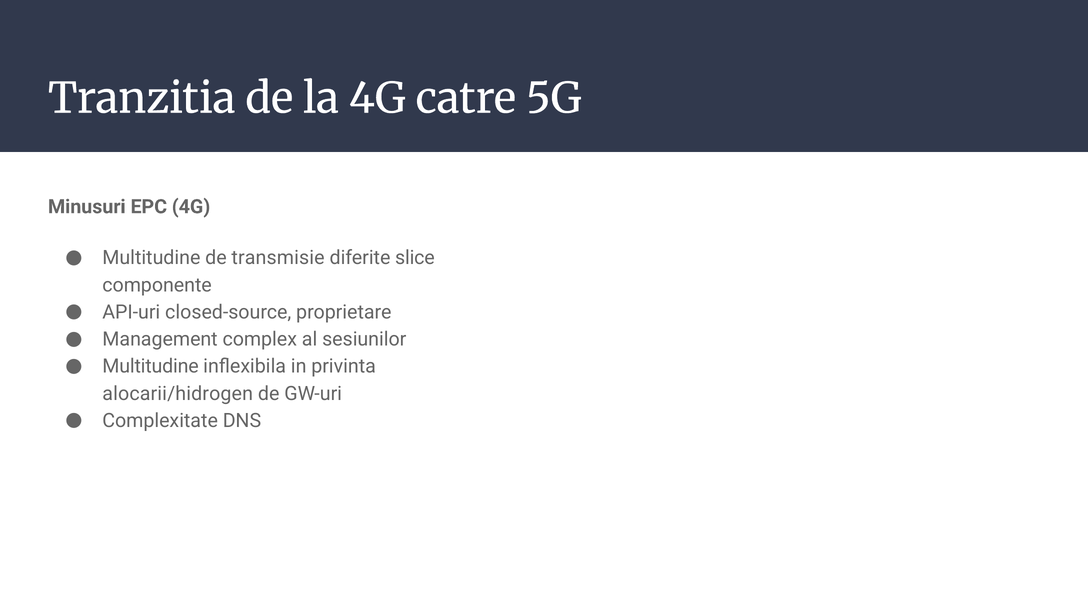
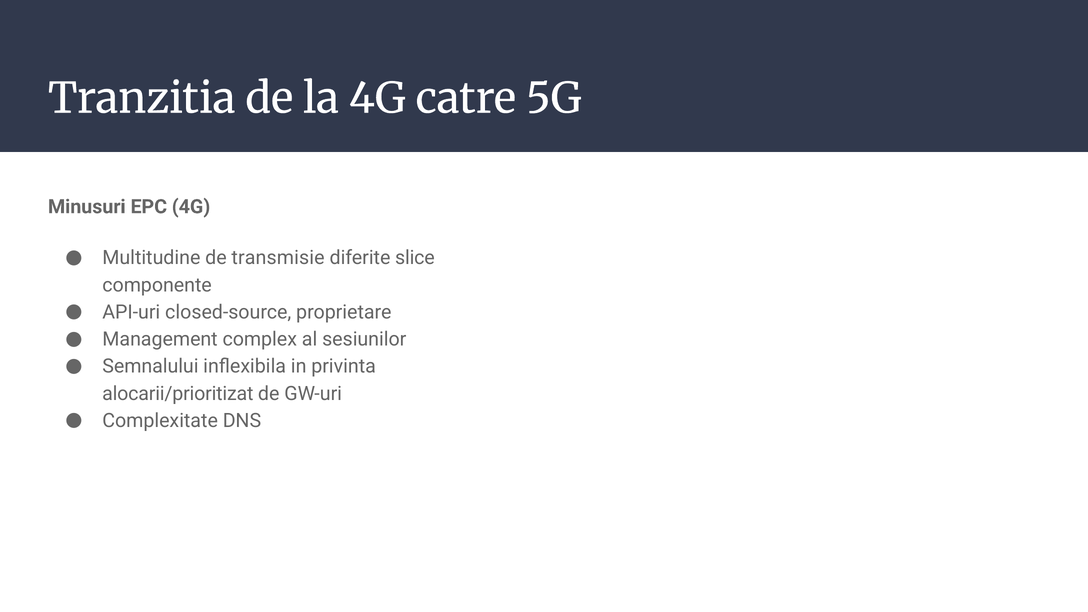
Multitudine: Multitudine -> Semnalului (150, 366)
alocarii/hidrogen: alocarii/hidrogen -> alocarii/prioritizat (178, 394)
